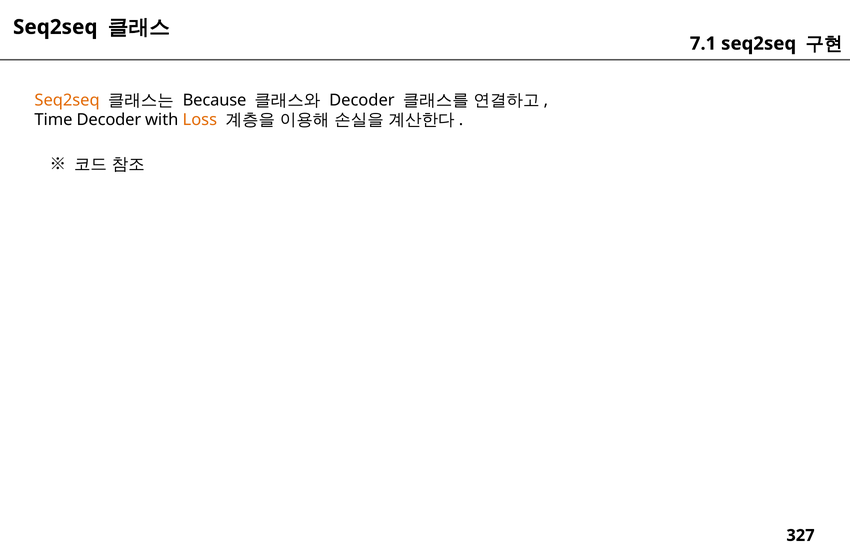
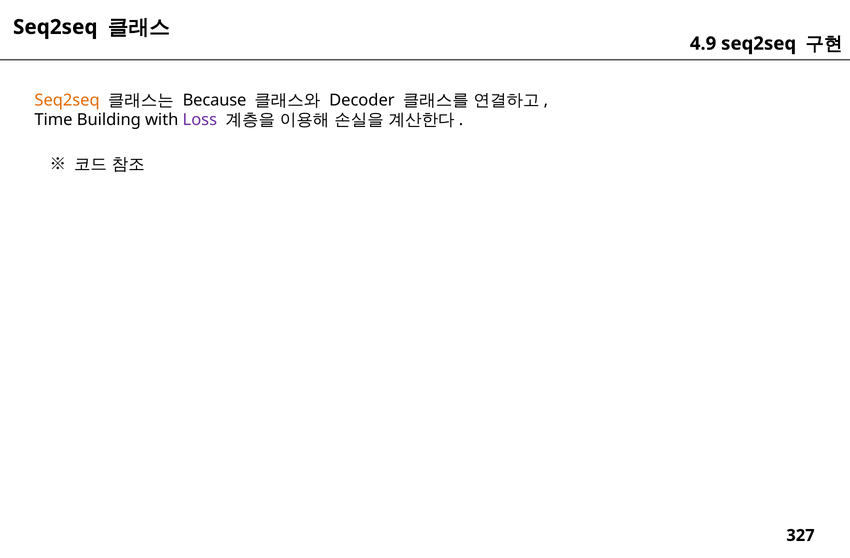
7.1: 7.1 -> 4.9 (703, 44)
Time Decoder: Decoder -> Building (109, 120)
Loss colour: orange -> purple (200, 120)
